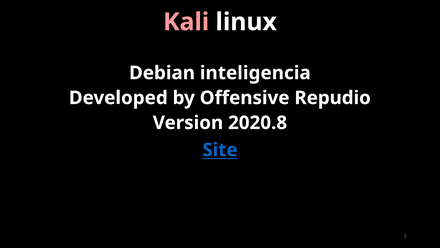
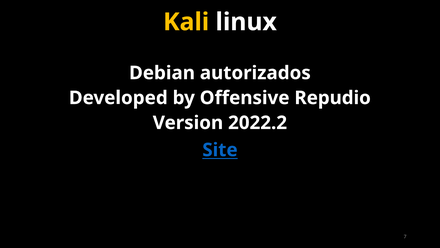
Kali colour: pink -> yellow (186, 22)
inteligencia: inteligencia -> autorizados (255, 73)
2020.8: 2020.8 -> 2022.2 (258, 123)
